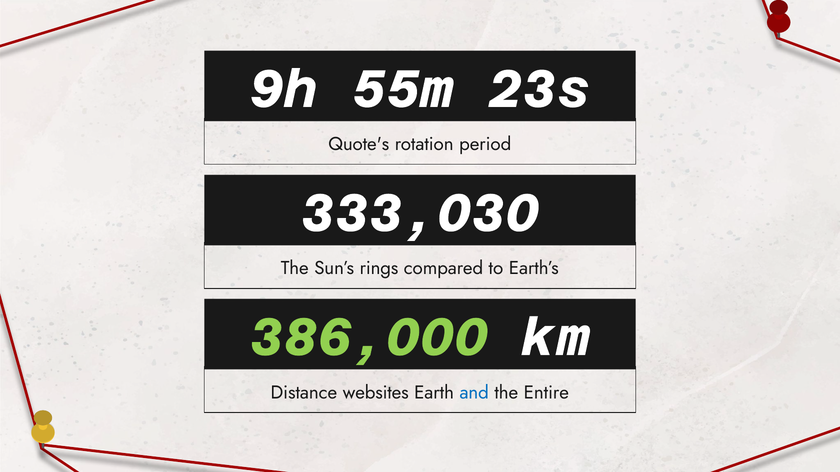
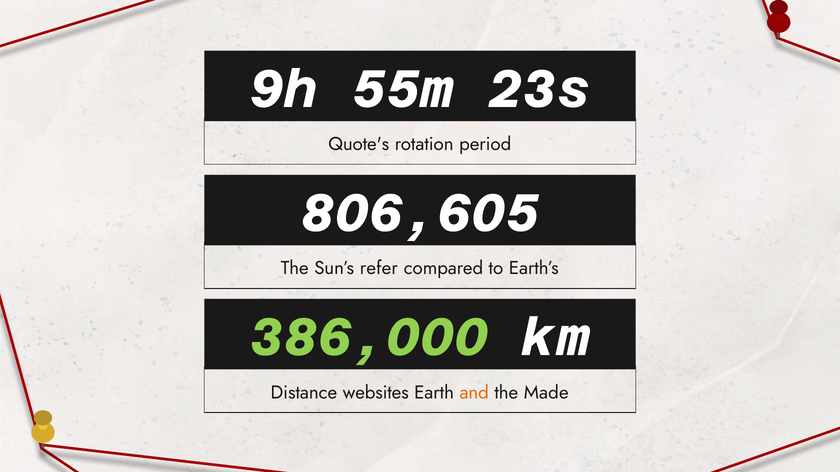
333,030: 333,030 -> 806,605 (420, 214)
rings: rings -> refer (379, 269)
and colour: blue -> orange (474, 393)
Entire: Entire -> Made (546, 393)
